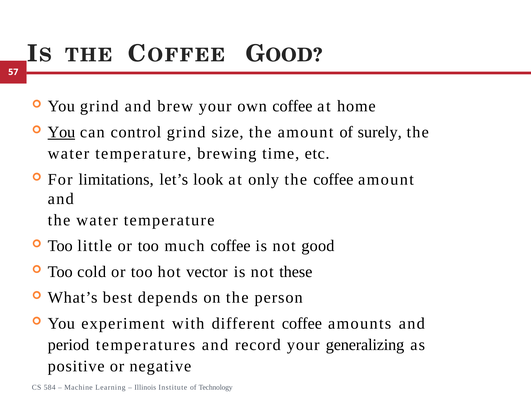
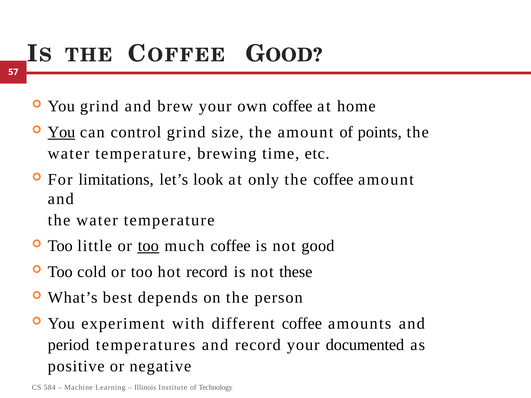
surely: surely -> points (380, 132)
too underline: none -> present (148, 246)
hot vector: vector -> record (207, 272)
generalizing: generalizing -> documented (365, 345)
